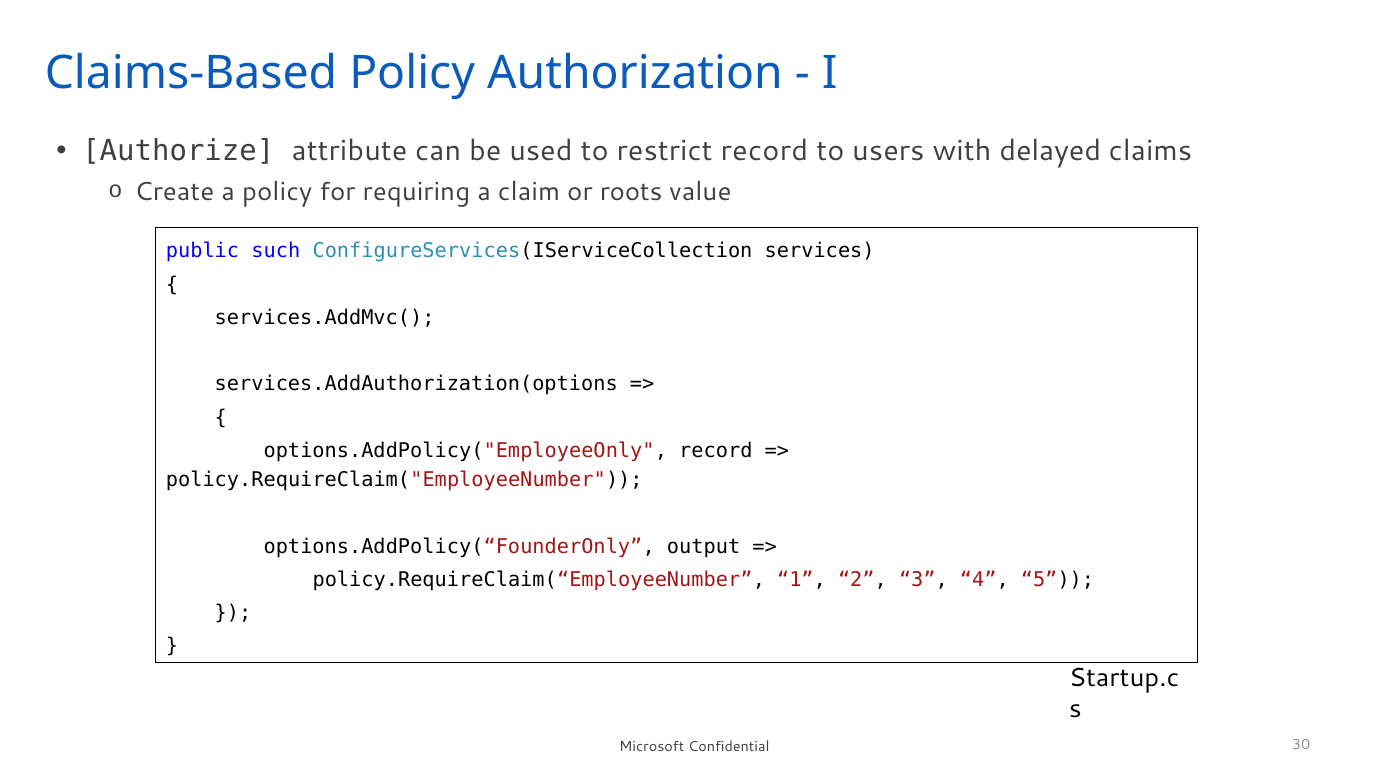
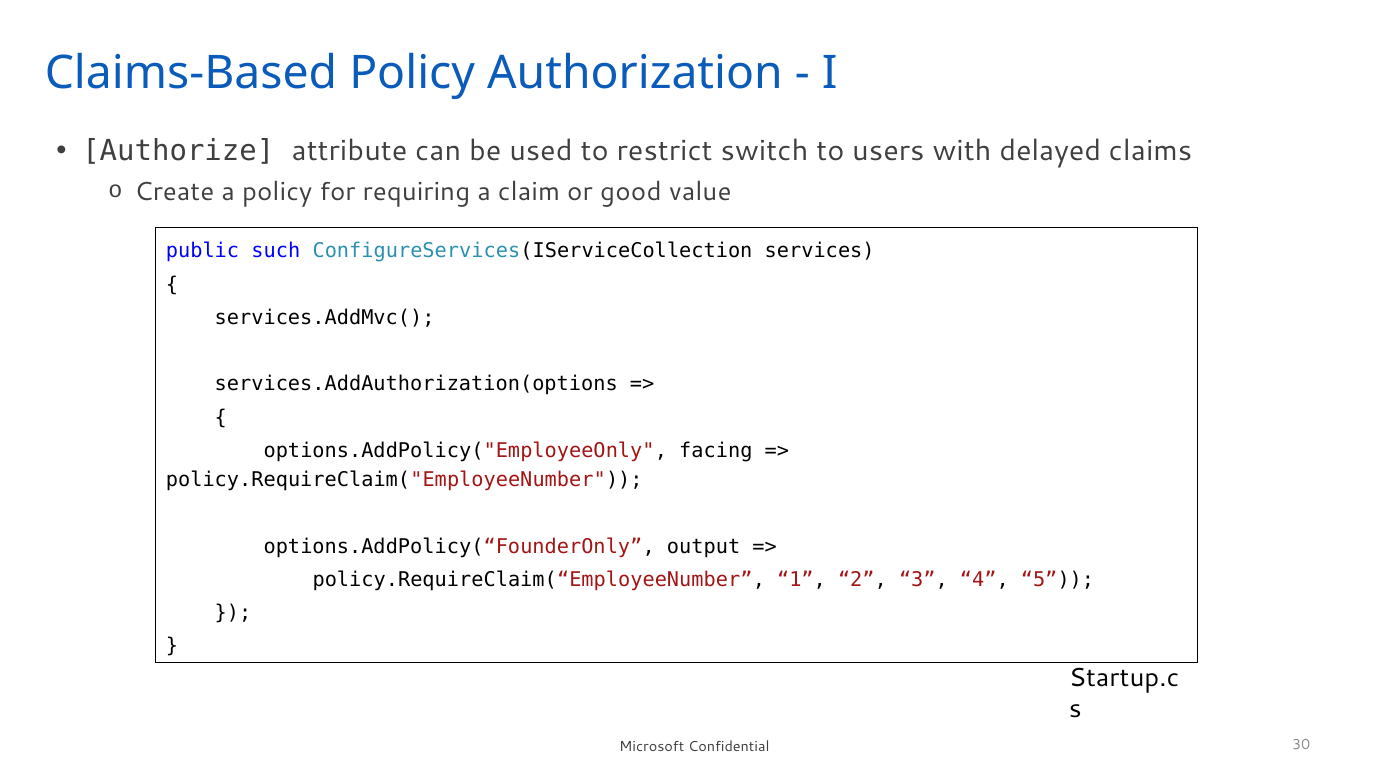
restrict record: record -> switch (764, 151)
roots: roots -> good (631, 192)
options.AddPolicy("EmployeeOnly record: record -> facing (716, 450)
